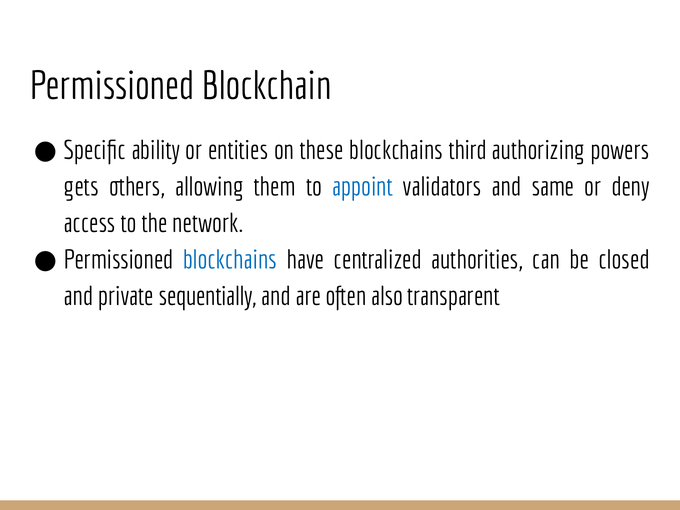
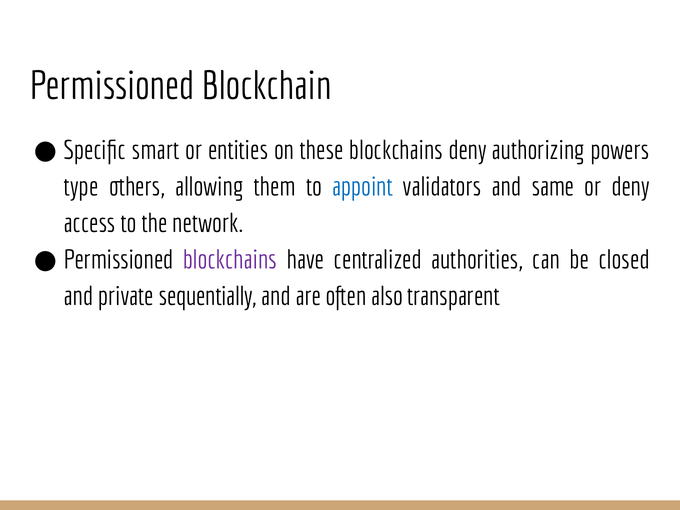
ability: ability -> smart (156, 151)
blockchains third: third -> deny (468, 151)
gets: gets -> type (81, 187)
blockchains colour: blue -> purple (230, 260)
